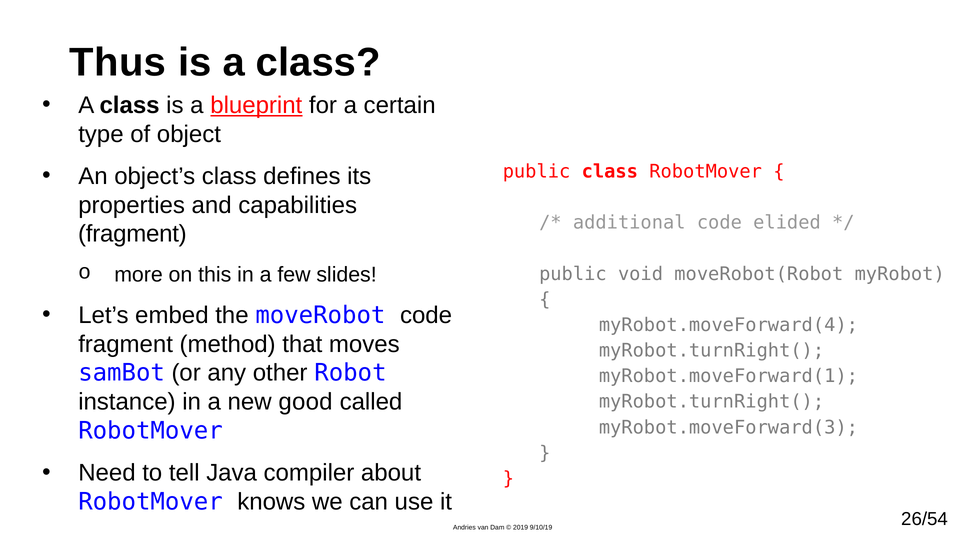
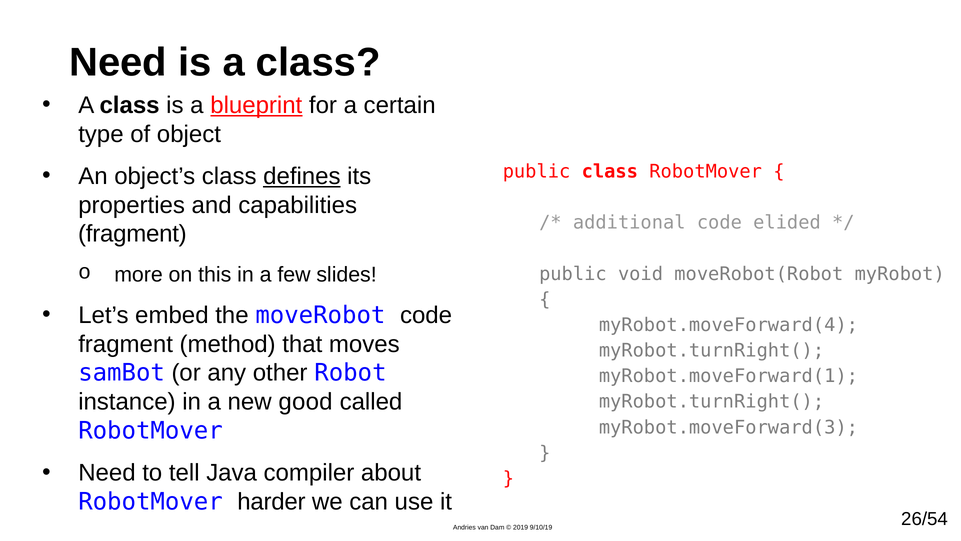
Thus: Thus -> Need (118, 62)
defines underline: none -> present (302, 176)
knows: knows -> harder (271, 501)
